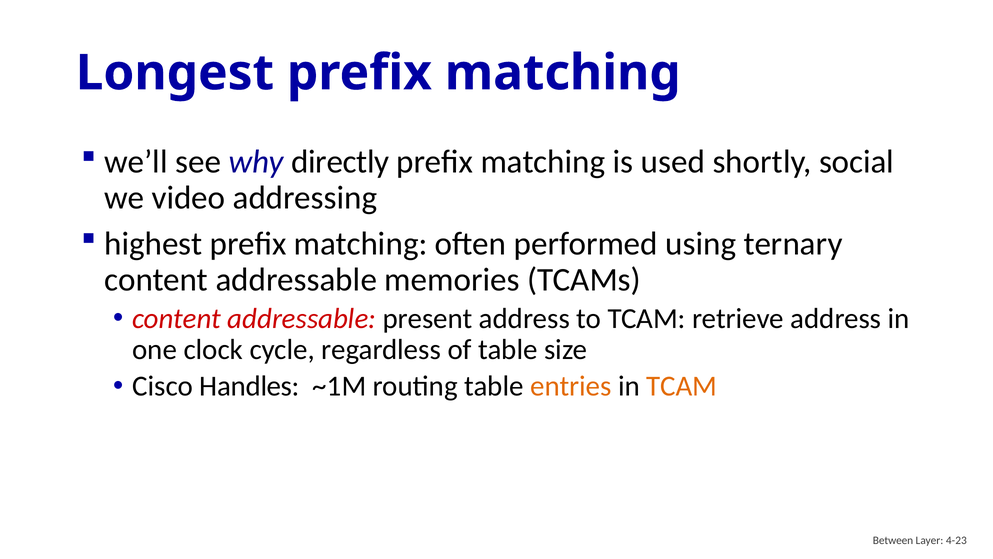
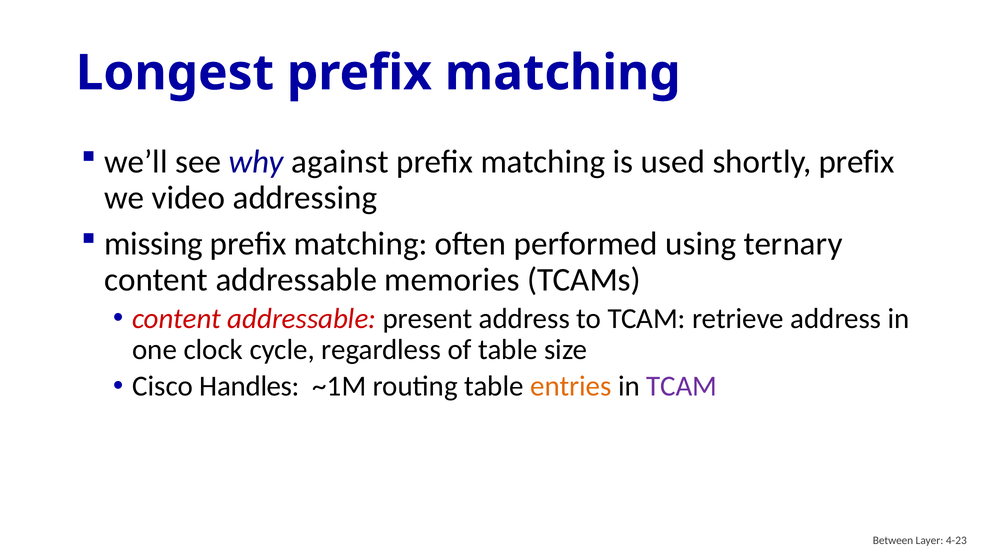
directly: directly -> against (340, 162)
shortly social: social -> prefix (857, 162)
highest: highest -> missing (154, 244)
TCAM colour: orange -> purple (682, 386)
